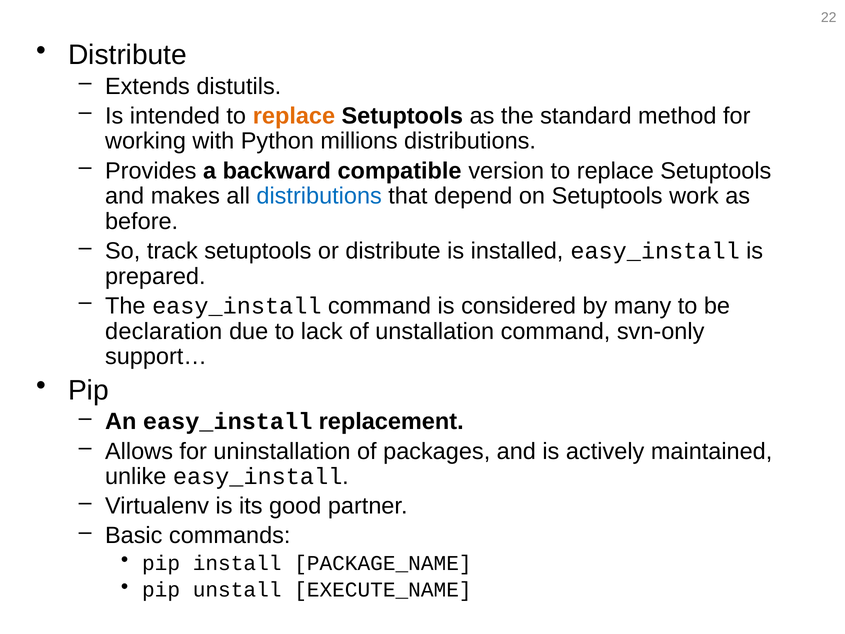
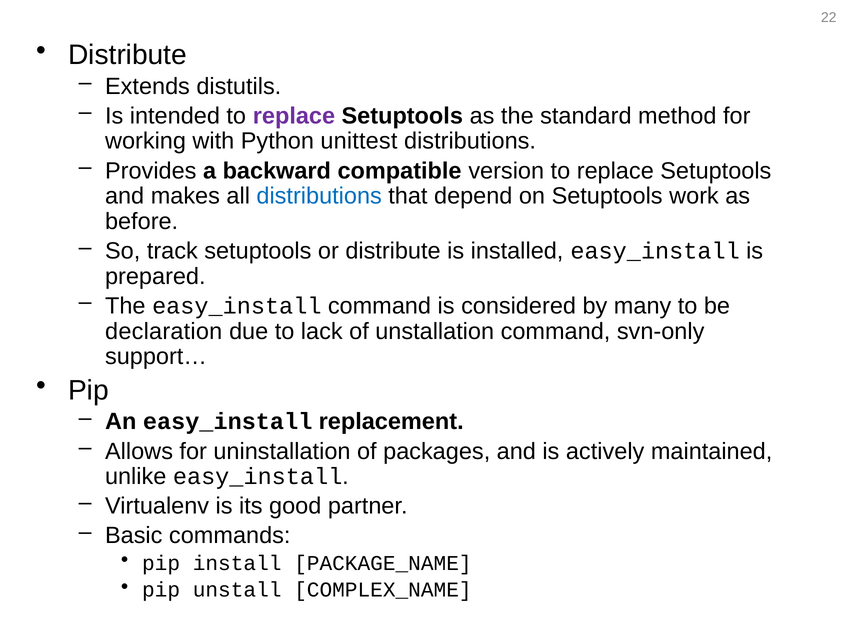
replace colour: orange -> purple (294, 116)
millions: millions -> unittest (359, 141)
EXECUTE_NAME: EXECUTE_NAME -> COMPLEX_NAME (383, 590)
